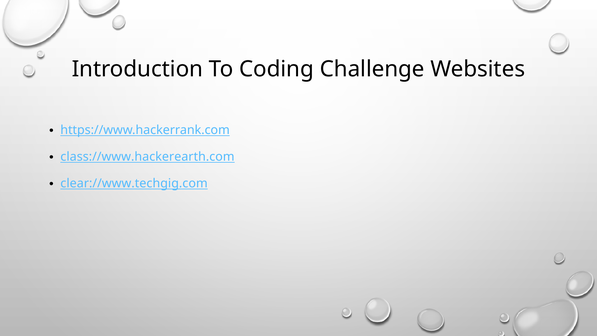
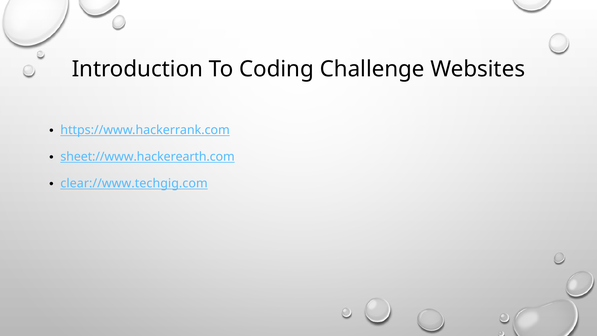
class://www.hackerearth.com: class://www.hackerearth.com -> sheet://www.hackerearth.com (148, 157)
